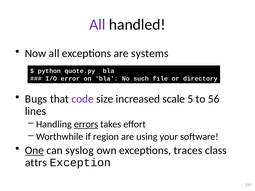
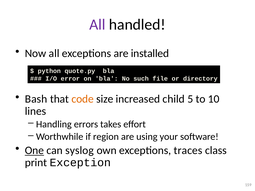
systems: systems -> installed (150, 53)
Bugs: Bugs -> Bash (36, 99)
code colour: purple -> orange (83, 99)
scale: scale -> child (174, 99)
56: 56 -> 10 (214, 99)
errors underline: present -> none (86, 124)
attrs: attrs -> print (36, 163)
